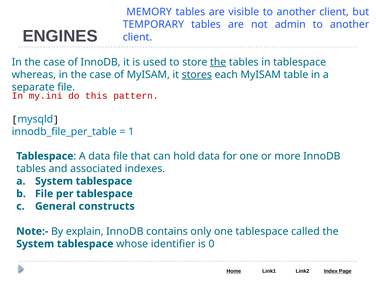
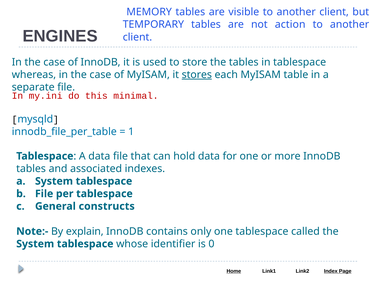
admin: admin -> action (290, 25)
the underline: present -> none (218, 62)
pattern: pattern -> minimal (136, 96)
